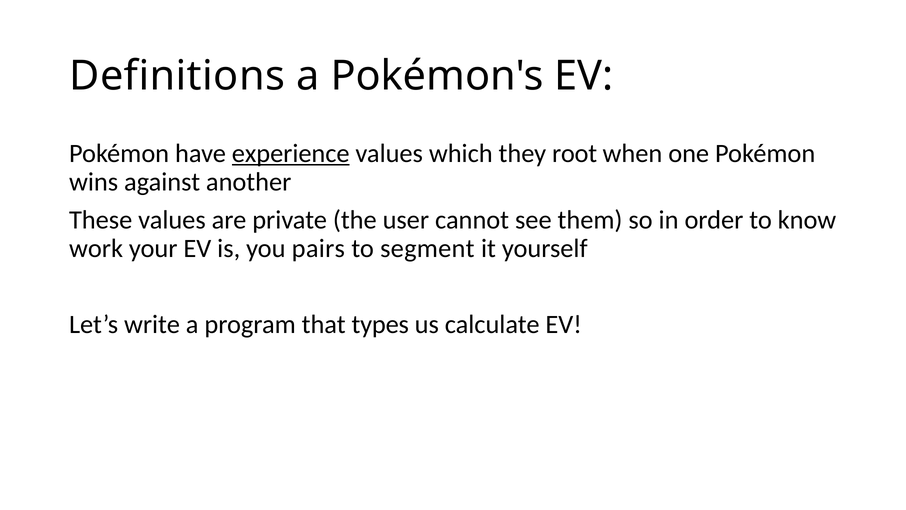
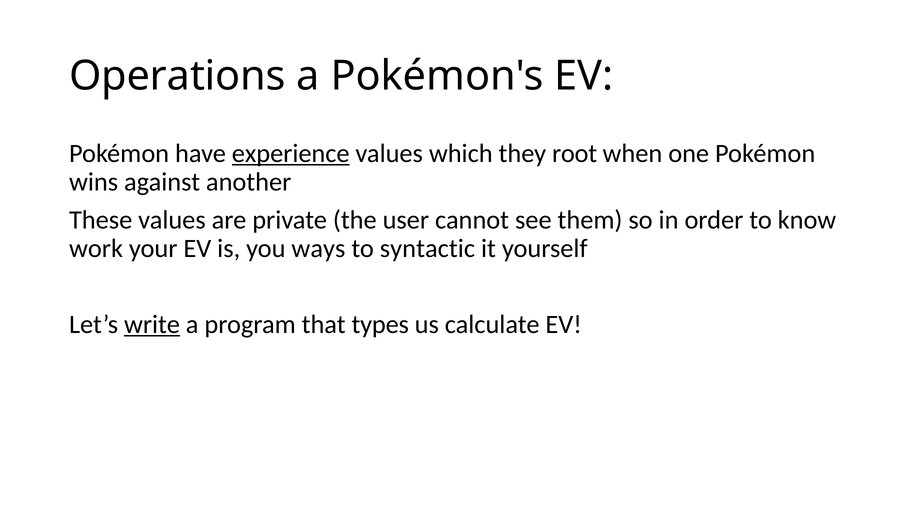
Definitions: Definitions -> Operations (177, 76)
pairs: pairs -> ways (318, 248)
segment: segment -> syntactic (427, 248)
write underline: none -> present (152, 324)
